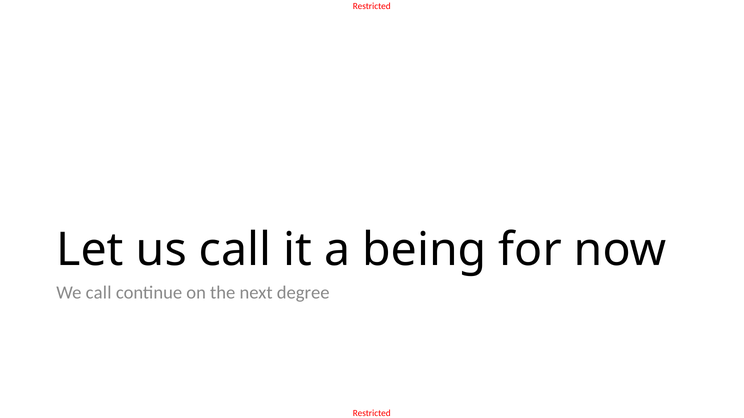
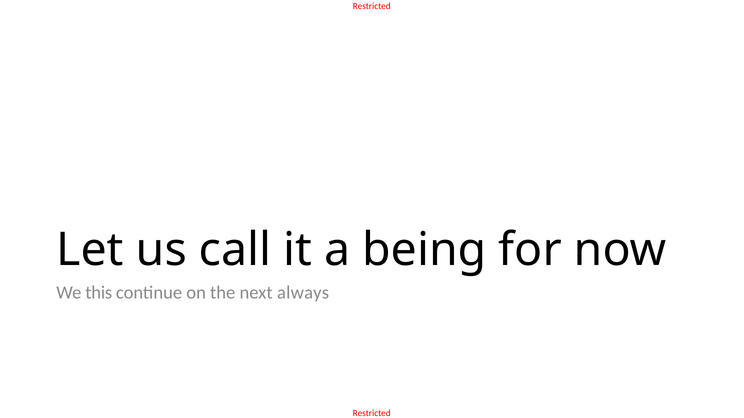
We call: call -> this (99, 293)
degree: degree -> always (303, 293)
